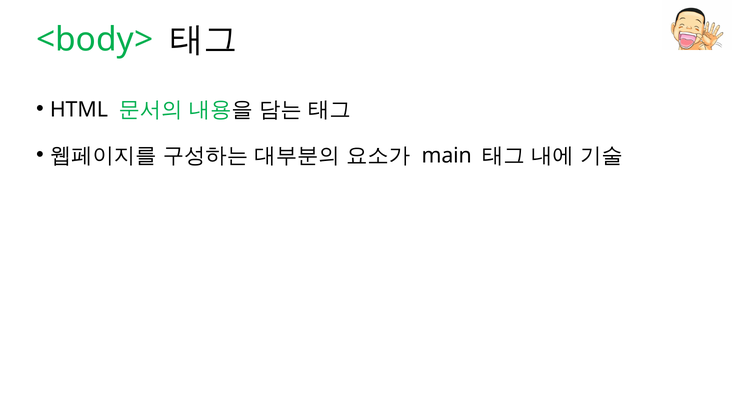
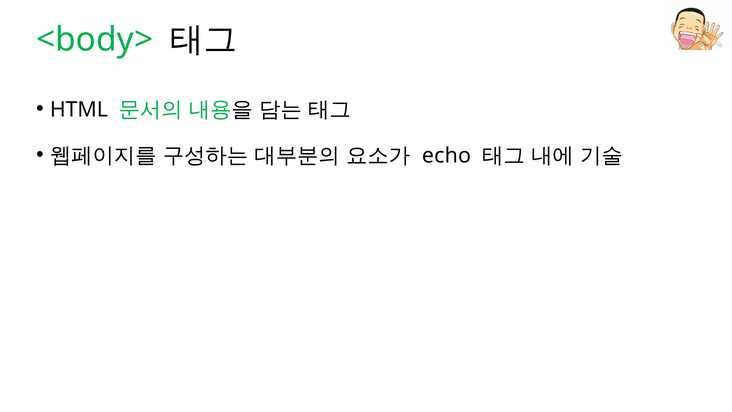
main: main -> echo (446, 156)
